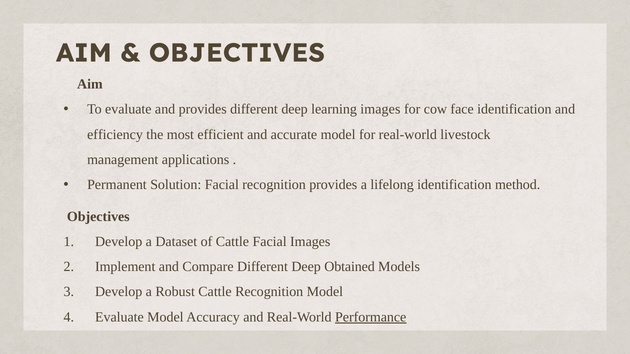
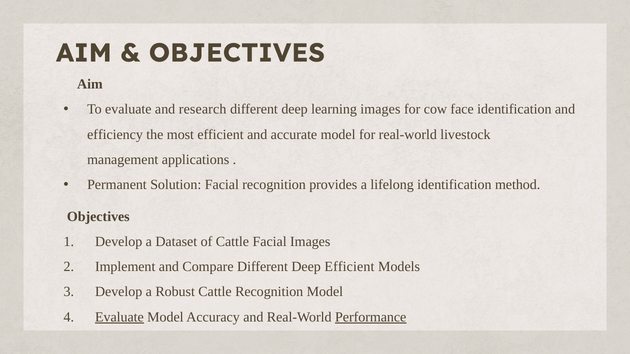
and provides: provides -> research (203, 109)
Deep Obtained: Obtained -> Efficient (349, 267)
Evaluate underline: none -> present (119, 317)
